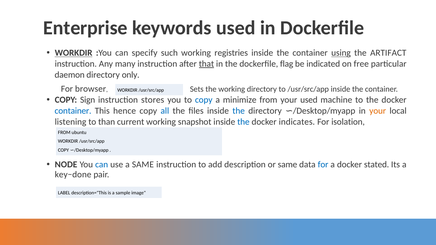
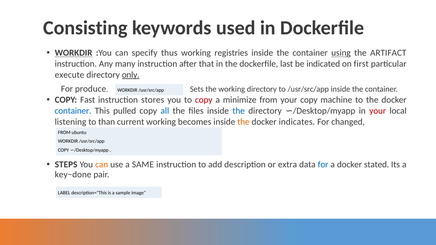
Enterprise: Enterprise -> Consisting (85, 28)
such: such -> thus (169, 53)
that underline: present -> none (206, 64)
flag: flag -> last (287, 64)
free: free -> first (361, 64)
daemon: daemon -> execute (70, 75)
only underline: none -> present (131, 75)
browser: browser -> produce (91, 89)
Sign: Sign -> Fast (88, 100)
copy colour: blue -> red (204, 100)
your used: used -> copy (309, 100)
hence: hence -> pulled (125, 111)
your colour: orange -> red (378, 111)
snapshot: snapshot -> becomes (195, 122)
the colour: blue -> orange (243, 122)
isolation: isolation -> changed (348, 122)
NODE: NODE -> STEPS (66, 165)
can colour: blue -> orange (102, 165)
or same: same -> extra (287, 165)
